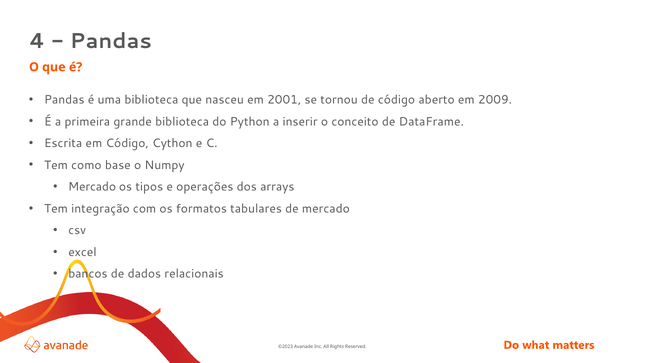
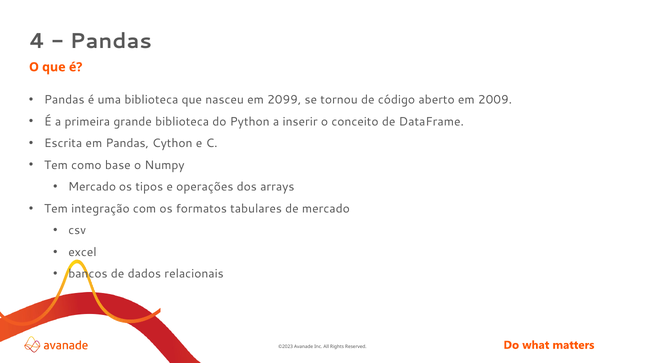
2001: 2001 -> 2099 (284, 100)
em Código: Código -> Pandas (127, 143)
